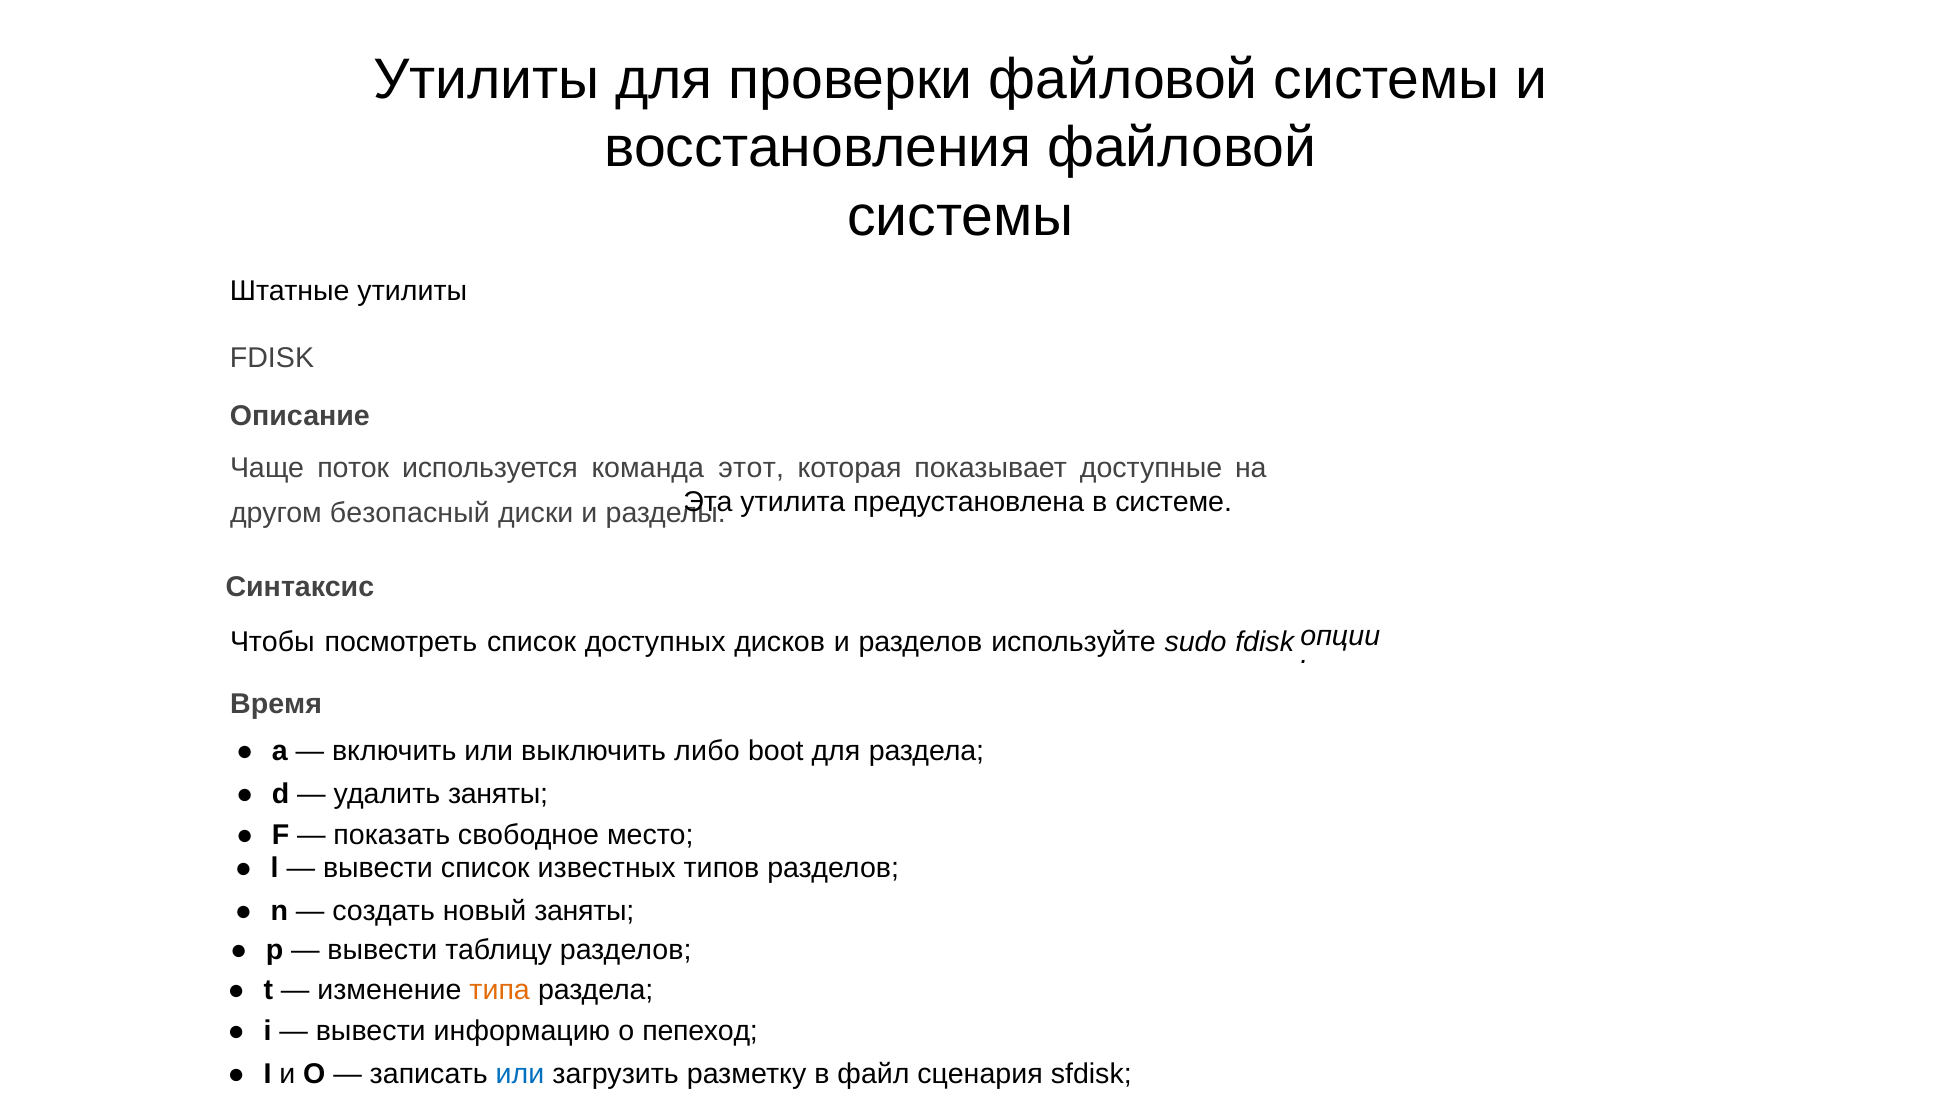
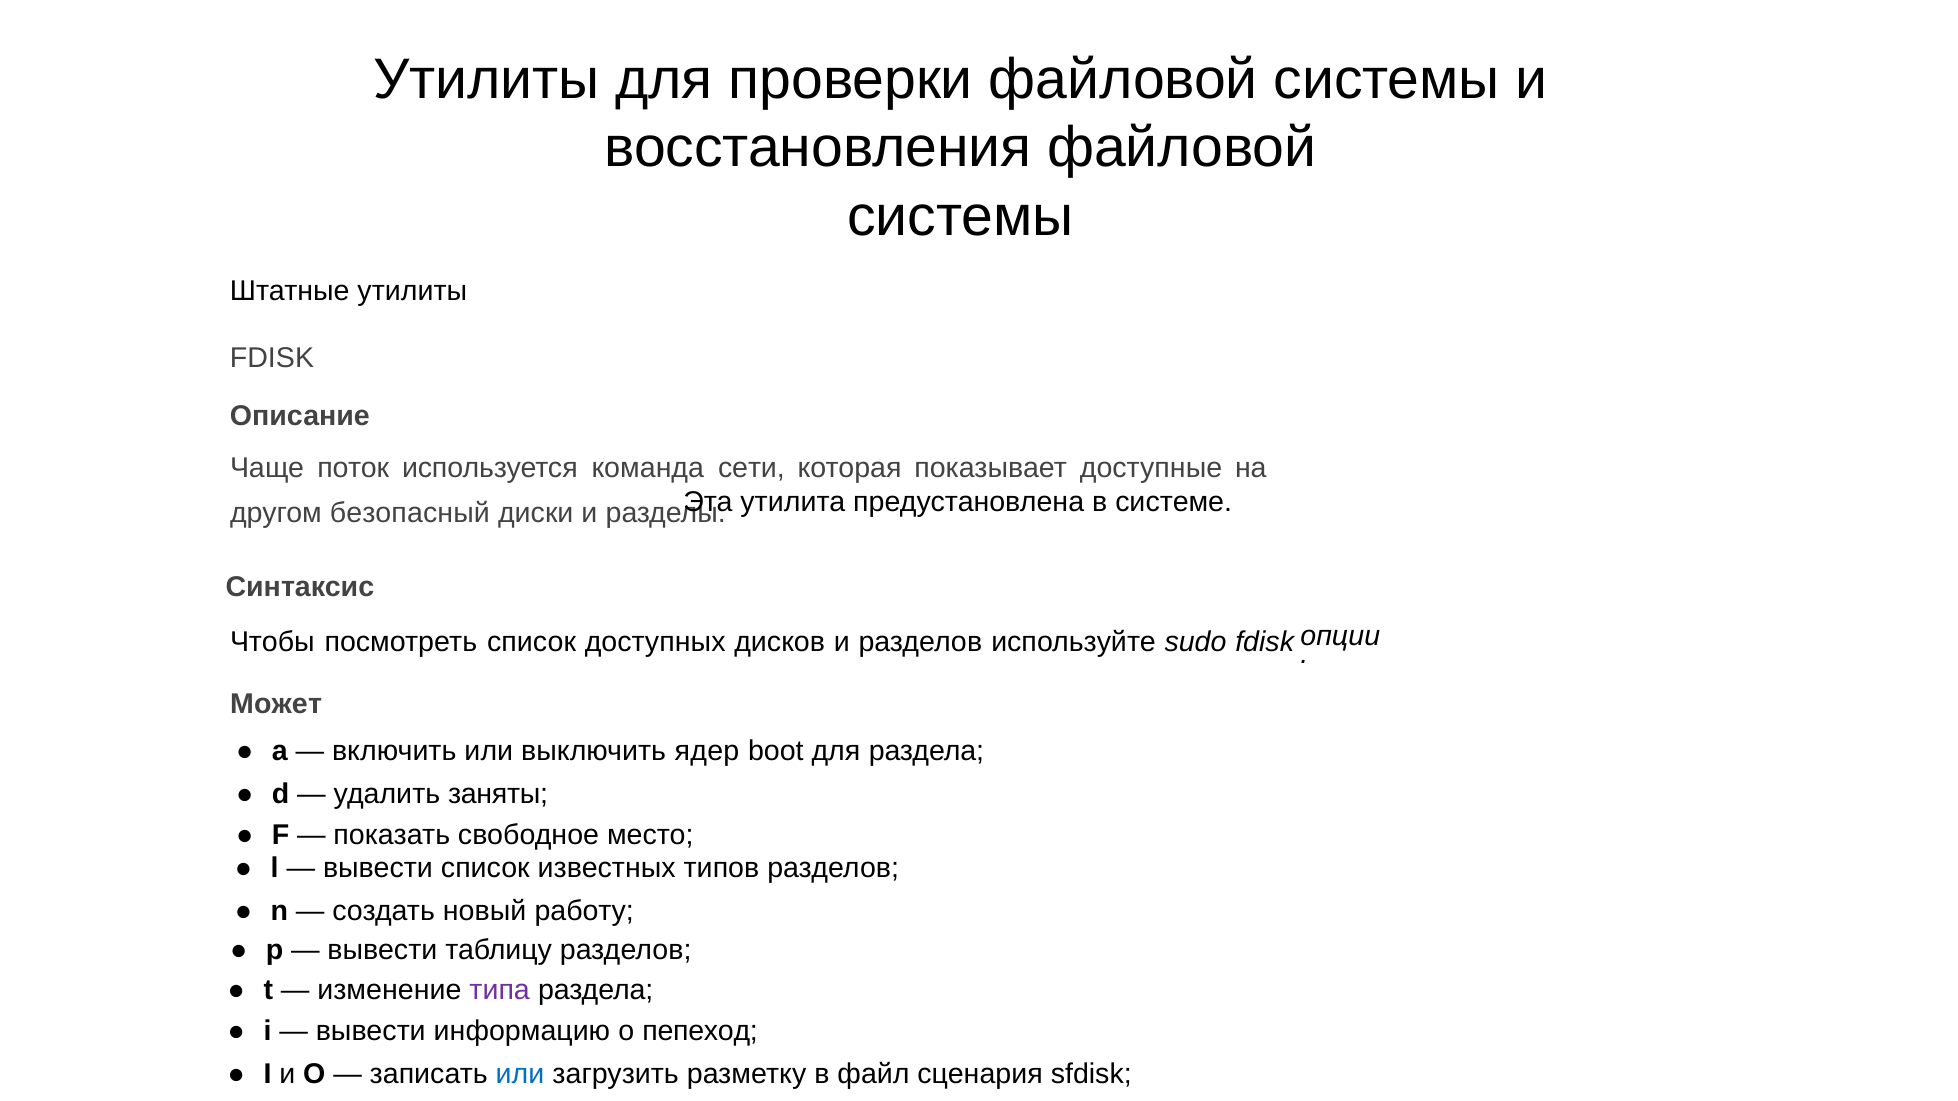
этот: этот -> сети (751, 468)
Время: Время -> Может (276, 704)
либо: либо -> ядер (707, 751)
новый заняты: заняты -> работу (584, 911)
типа colour: orange -> purple (500, 990)
